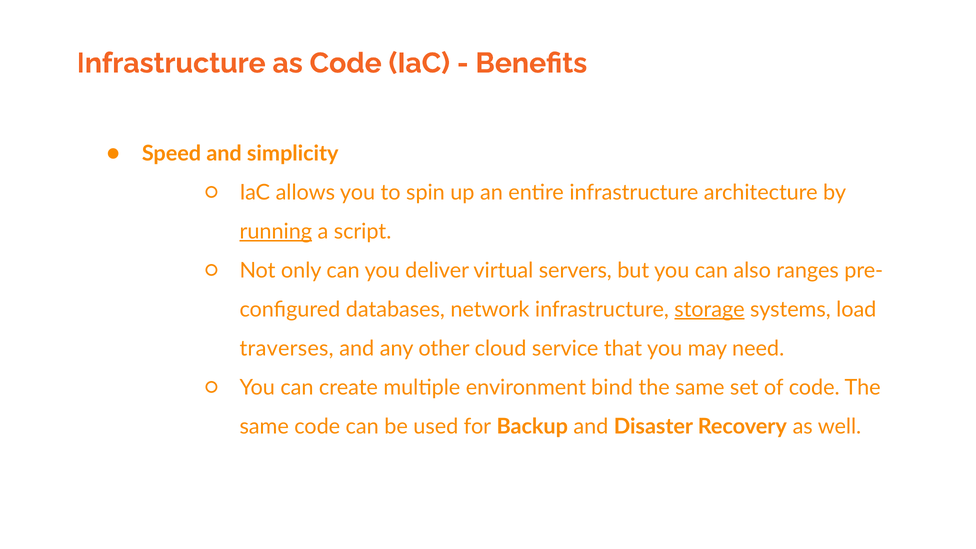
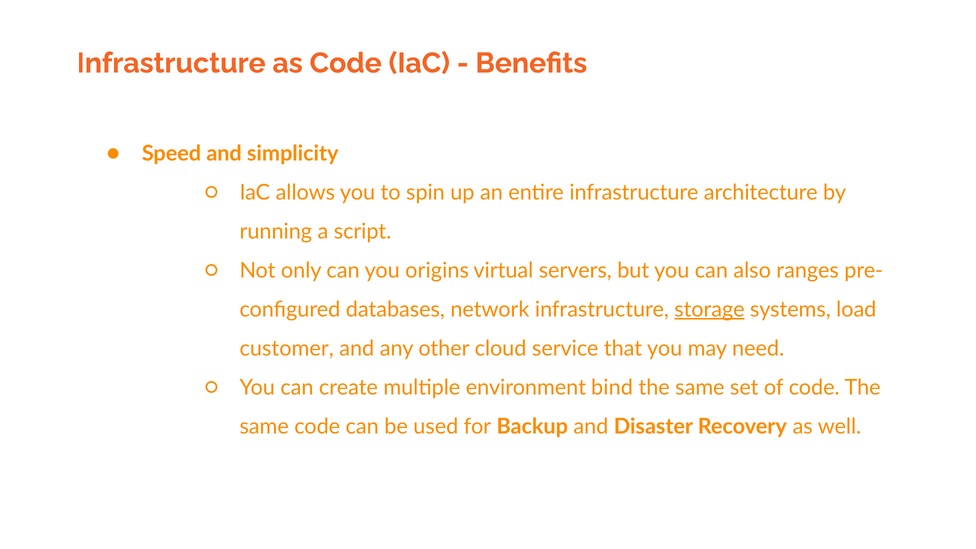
running underline: present -> none (276, 232)
deliver: deliver -> origins (437, 271)
traverses: traverses -> customer (287, 349)
